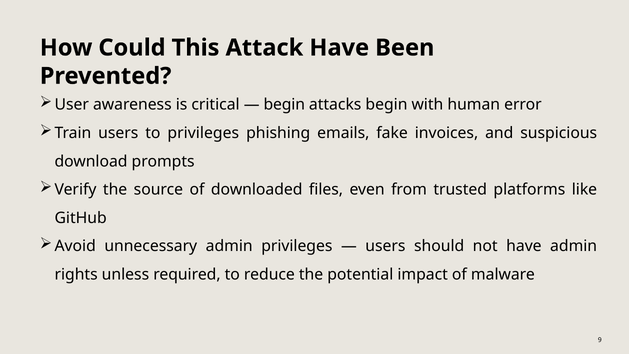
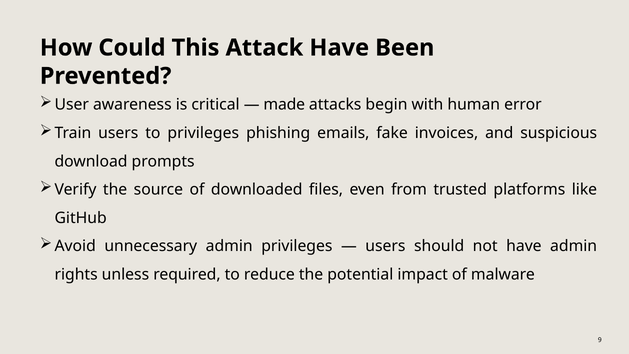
begin: begin -> made (284, 105)
